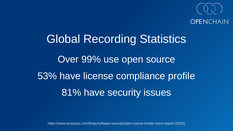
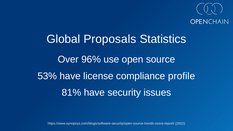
Recording: Recording -> Proposals (110, 39)
99%: 99% -> 96% (91, 59)
